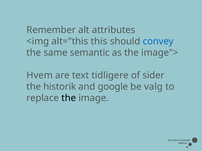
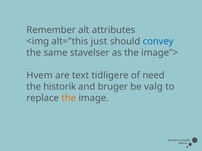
this: this -> just (99, 41)
semantic: semantic -> stavelser (90, 53)
sider: sider -> need (154, 76)
google: google -> bruger (113, 87)
the colour: black -> orange (69, 98)
